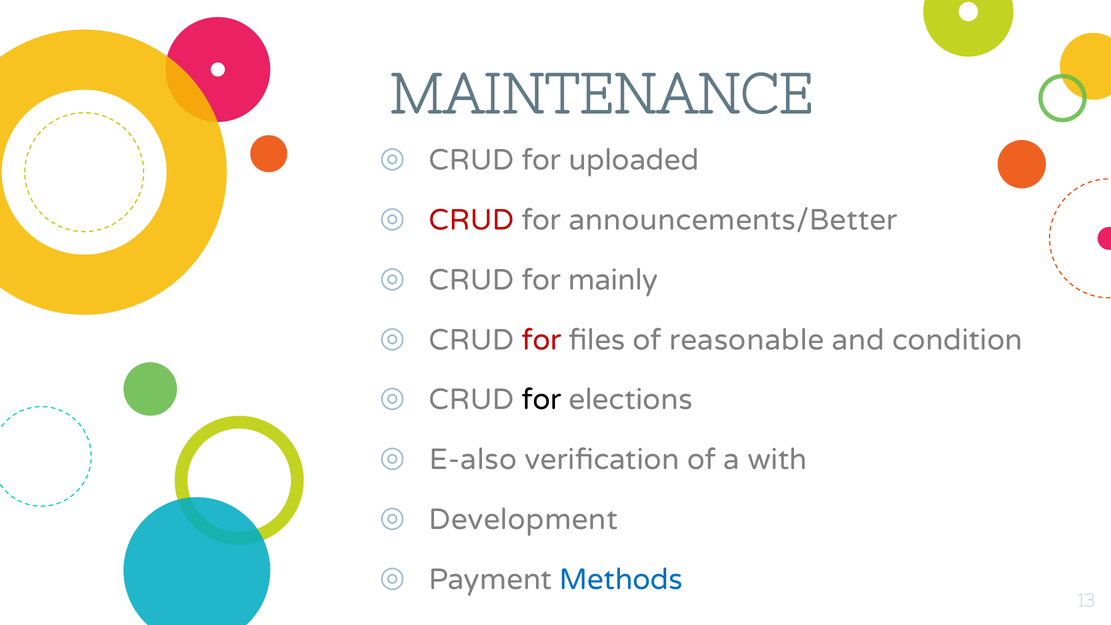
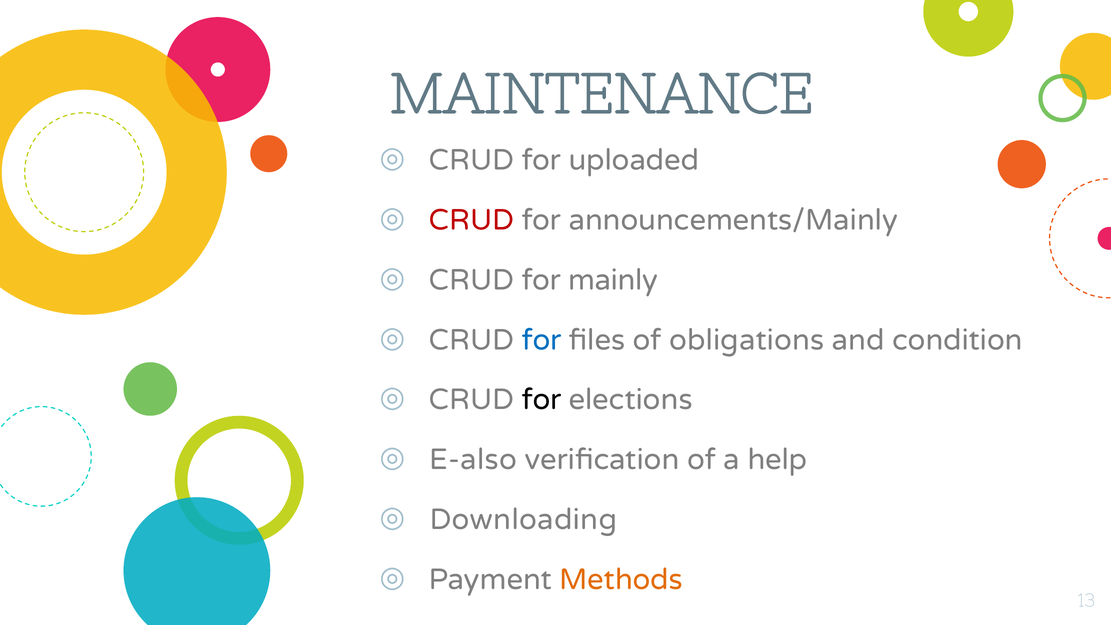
announcements/Better: announcements/Better -> announcements/Mainly (733, 220)
for colour: red -> blue (542, 340)
reasonable: reasonable -> obligations (747, 340)
with: with -> help (777, 460)
Development: Development -> Downloading (523, 520)
Methods colour: blue -> orange (621, 579)
